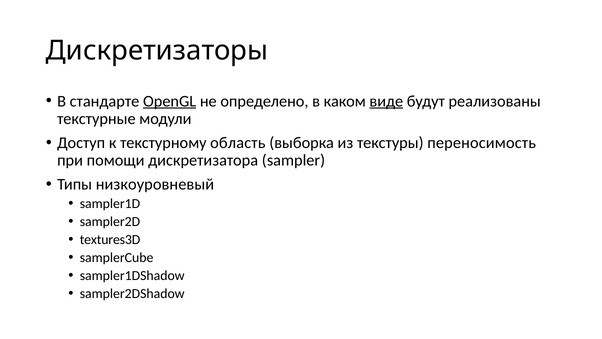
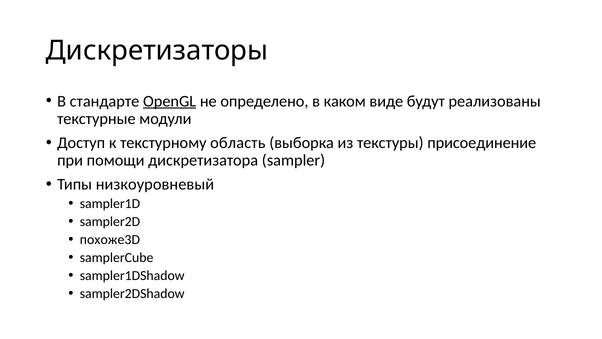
виде underline: present -> none (386, 101)
переносимость: переносимость -> присоединение (482, 143)
textures3D: textures3D -> похоже3D (110, 239)
